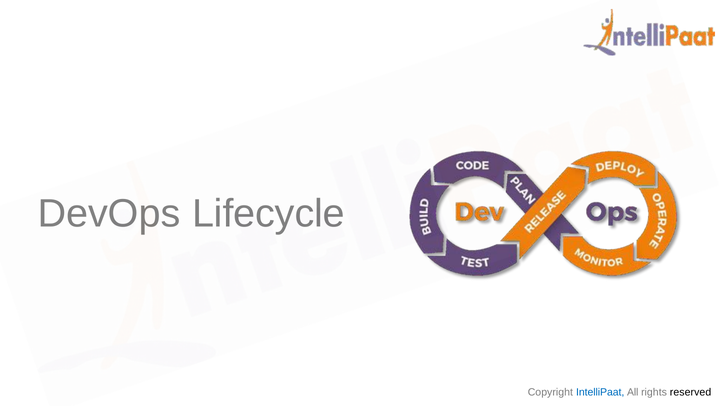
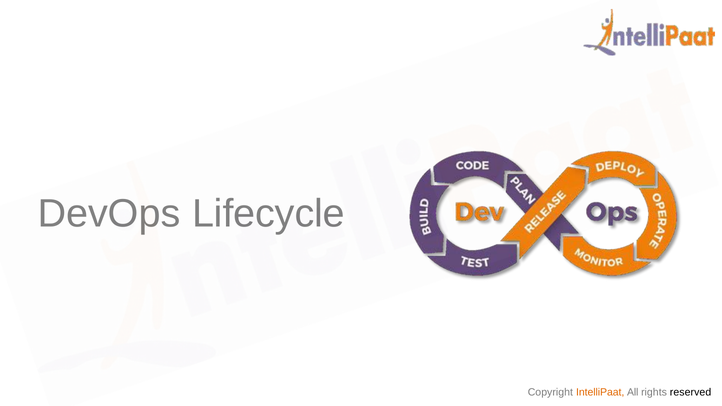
IntelliPaat colour: blue -> orange (600, 393)
